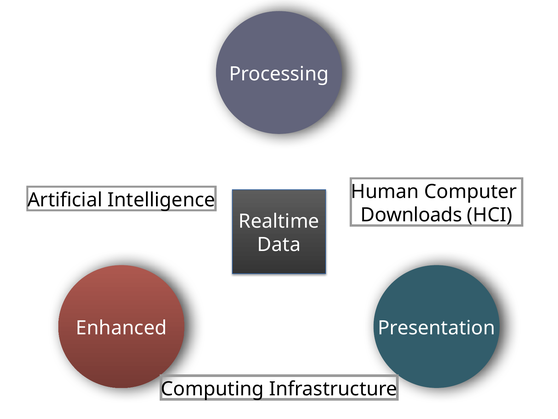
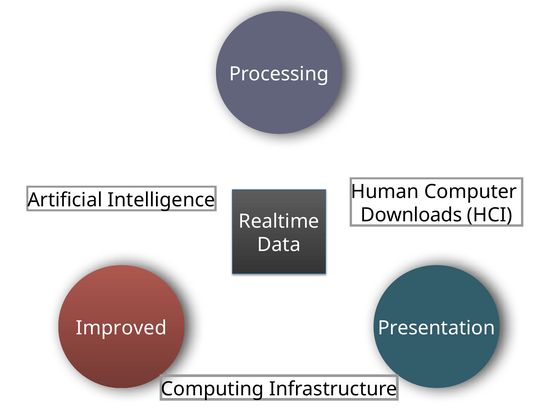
Enhanced: Enhanced -> Improved (121, 328)
